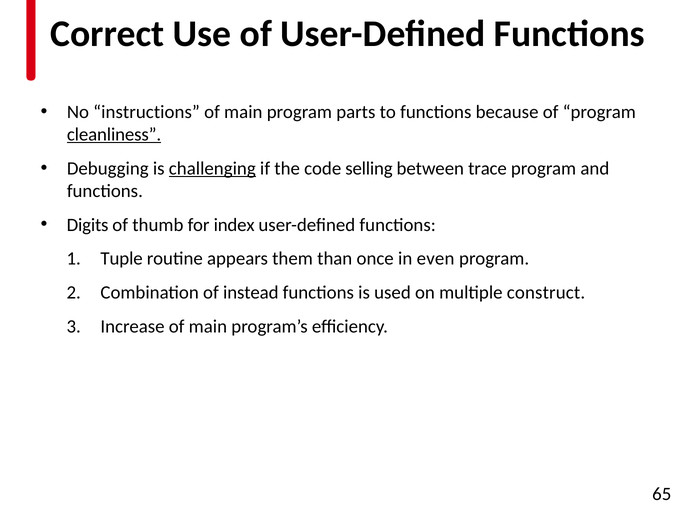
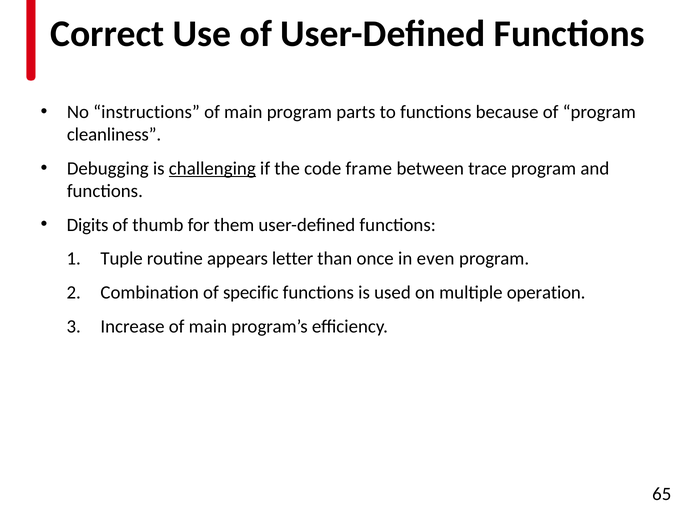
cleanliness underline: present -> none (114, 135)
selling: selling -> frame (369, 169)
index: index -> them (234, 225)
them: them -> letter (293, 259)
instead: instead -> specific (251, 293)
construct: construct -> operation (546, 293)
